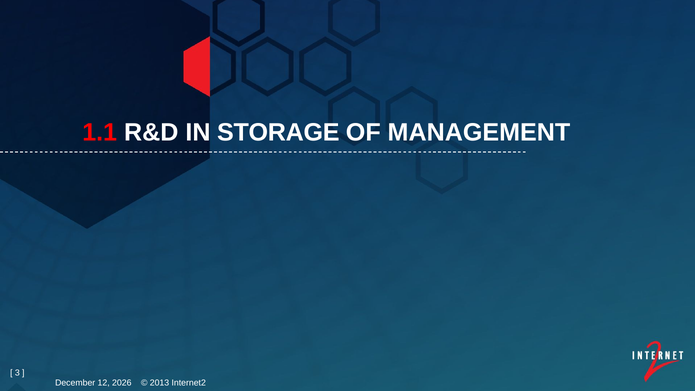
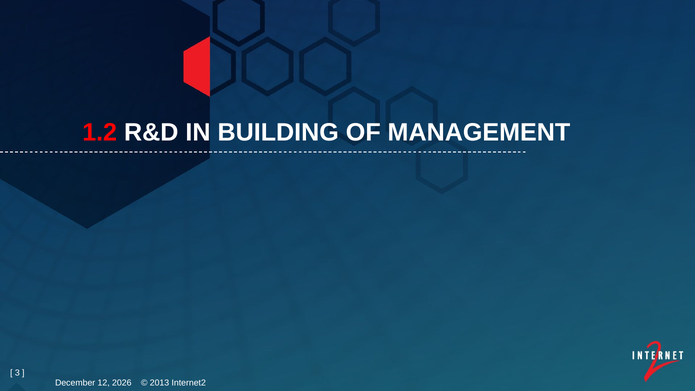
1.1: 1.1 -> 1.2 (100, 133)
STORAGE: STORAGE -> BUILDING (278, 133)
